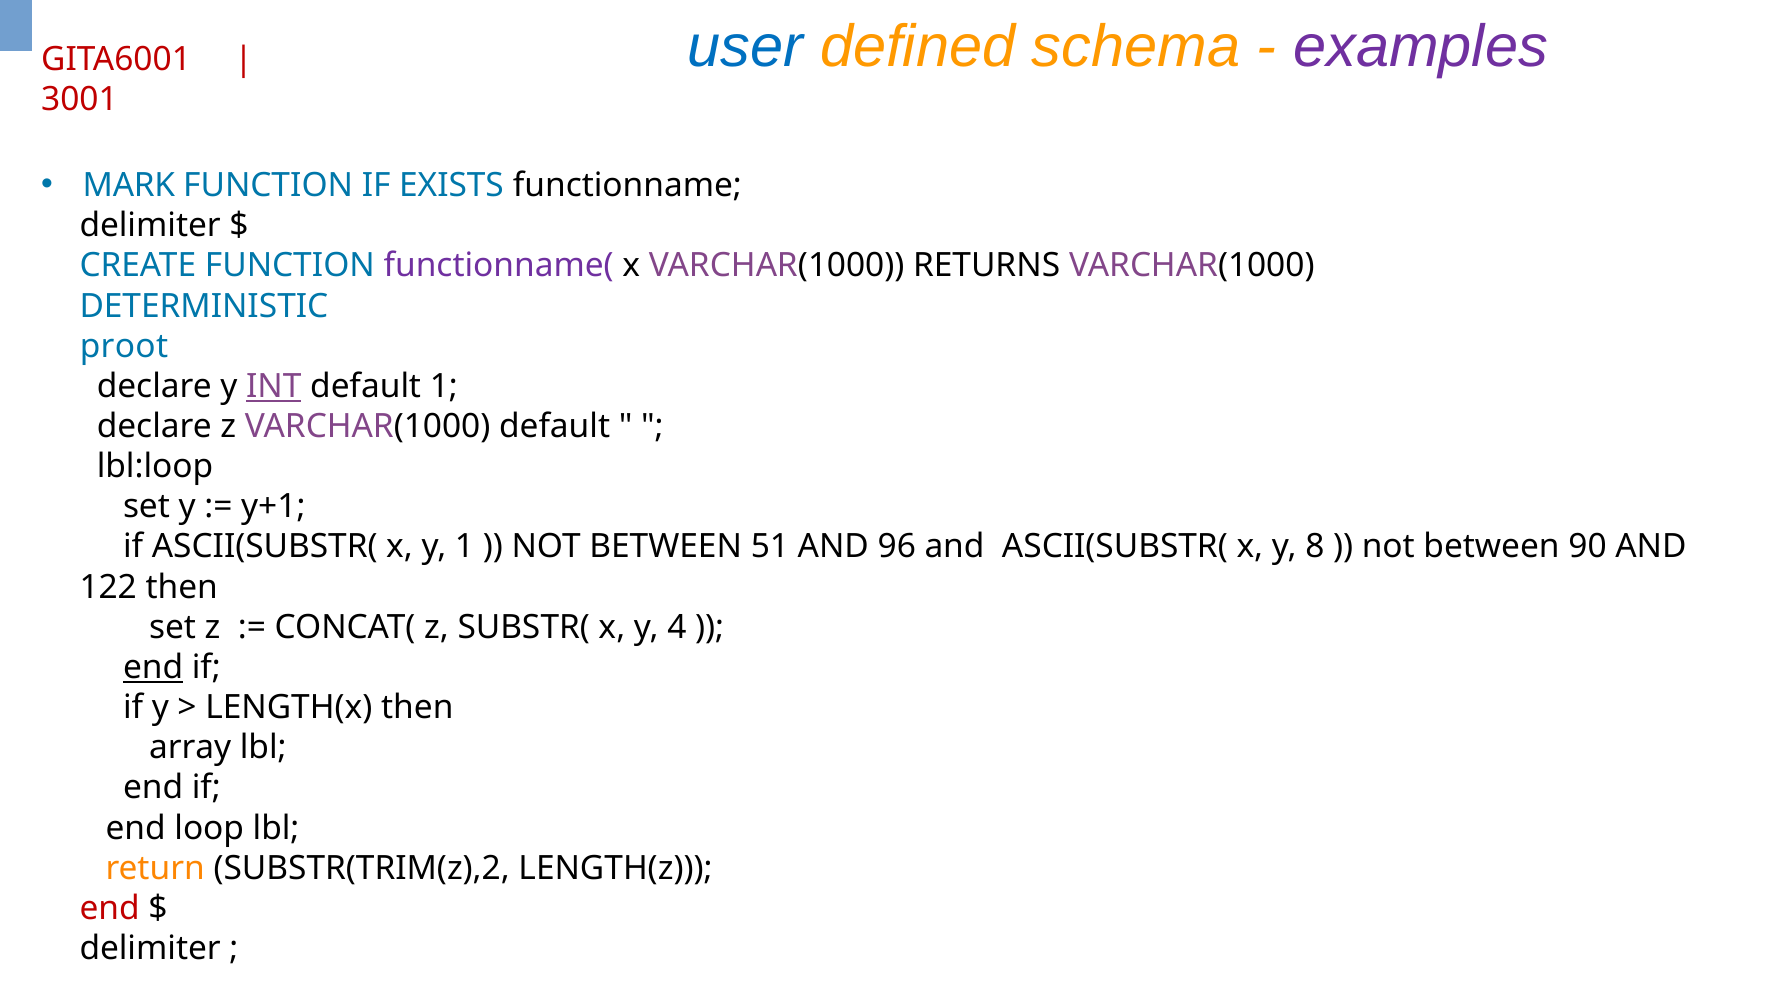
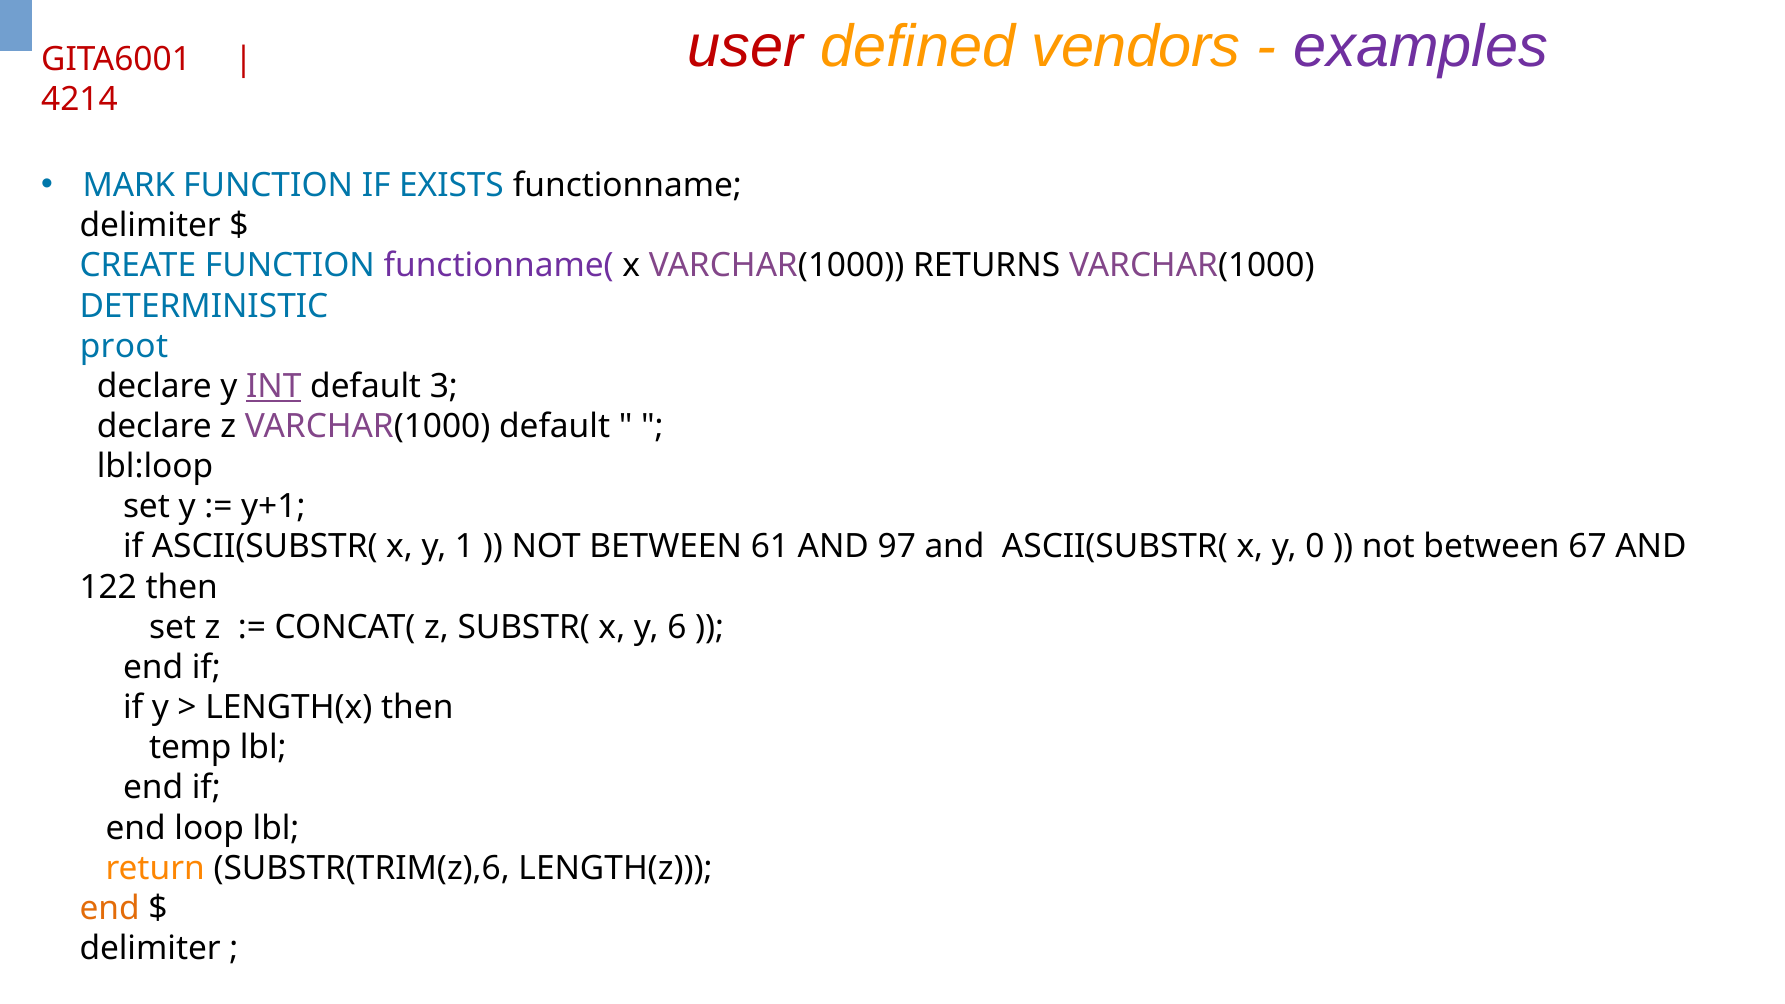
user colour: blue -> red (746, 46)
schema: schema -> vendors (1136, 46)
3001: 3001 -> 4214 (79, 100)
default 1: 1 -> 3 (444, 386)
51: 51 -> 61 (770, 547)
96: 96 -> 97 (897, 547)
8: 8 -> 0 (1315, 547)
90: 90 -> 67 (1588, 547)
4: 4 -> 6 (677, 627)
end underline: present -> none (153, 667)
array: array -> temp (190, 748)
SUBSTR(TRIM(z),2: SUBSTR(TRIM(z),2 -> SUBSTR(TRIM(z),6 (362, 868)
end colour: red -> orange (110, 908)
